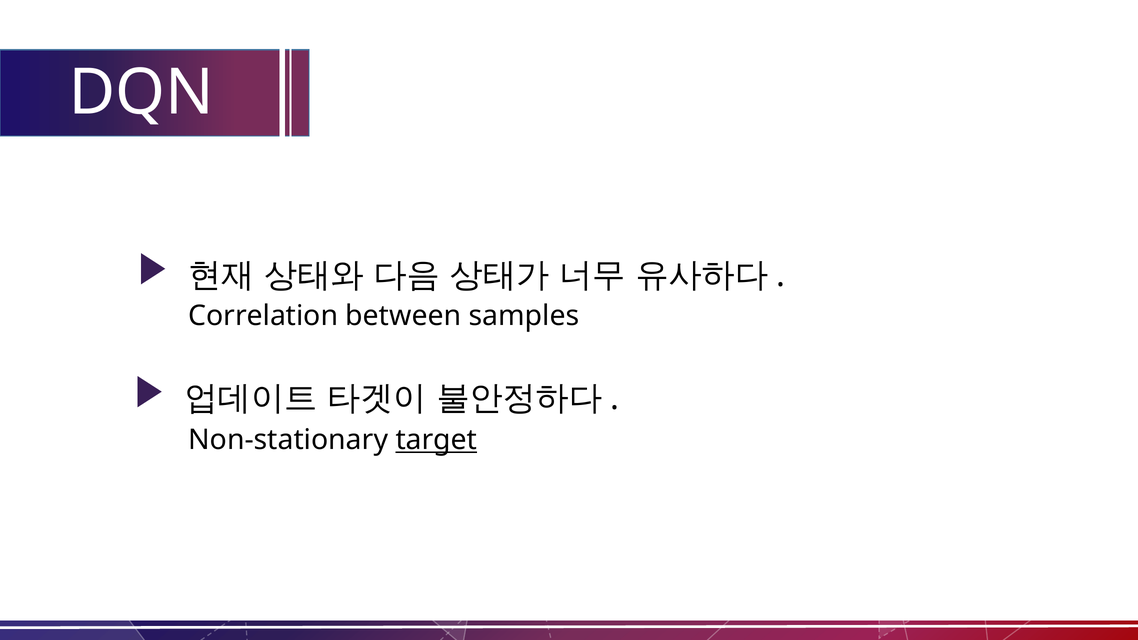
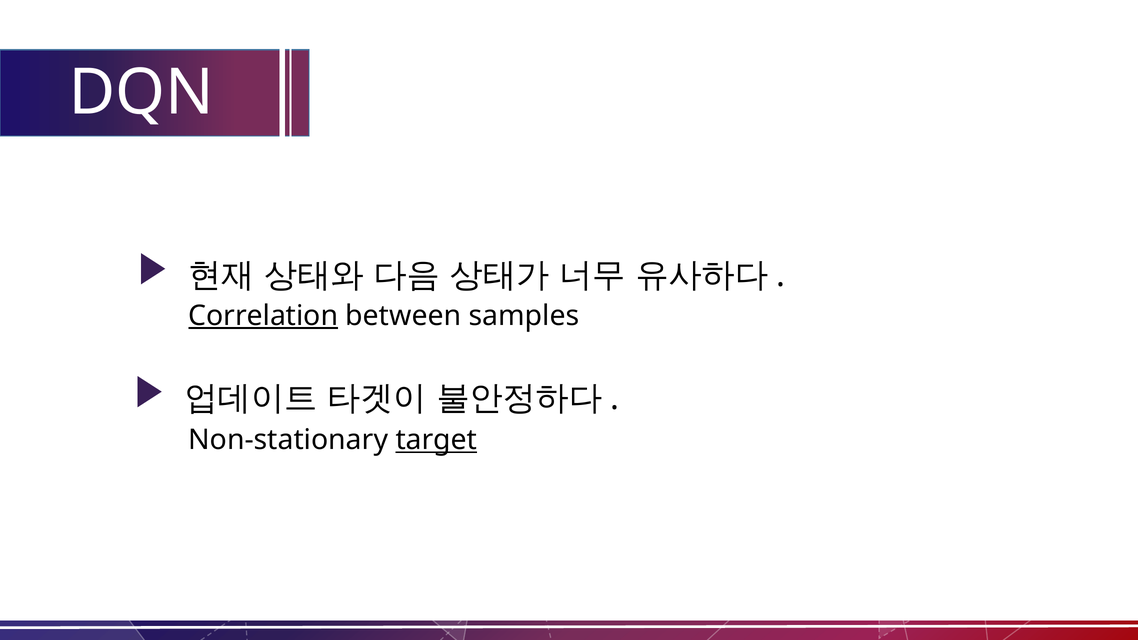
Correlation underline: none -> present (263, 316)
